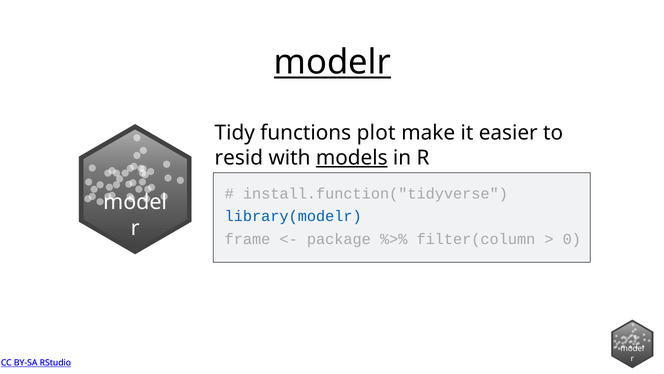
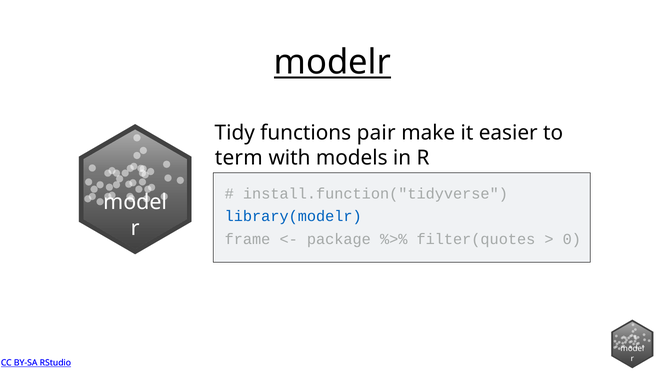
plot: plot -> pair (376, 133)
resid: resid -> term (239, 158)
models underline: present -> none (352, 158)
filter(column: filter(column -> filter(quotes (476, 239)
